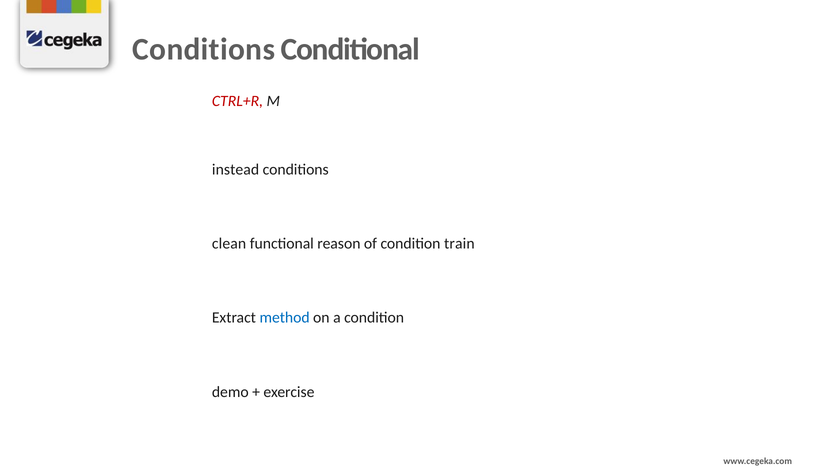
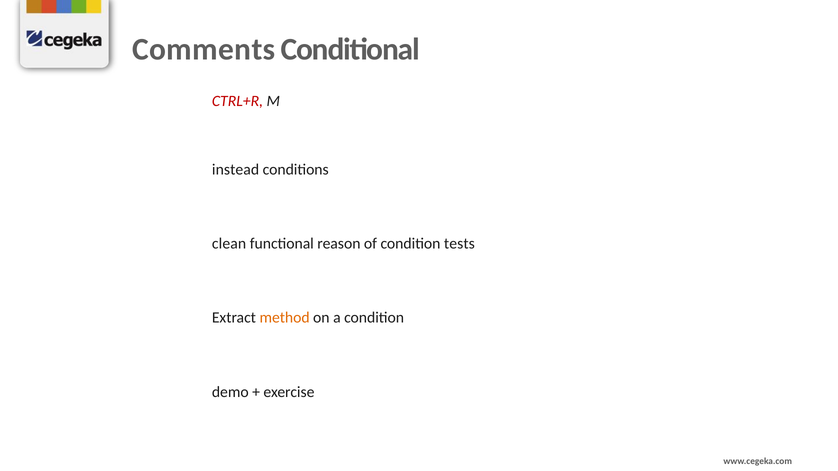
Conditions: Conditions -> Comments (204, 50)
train: train -> tests (459, 244)
method colour: blue -> orange (285, 318)
